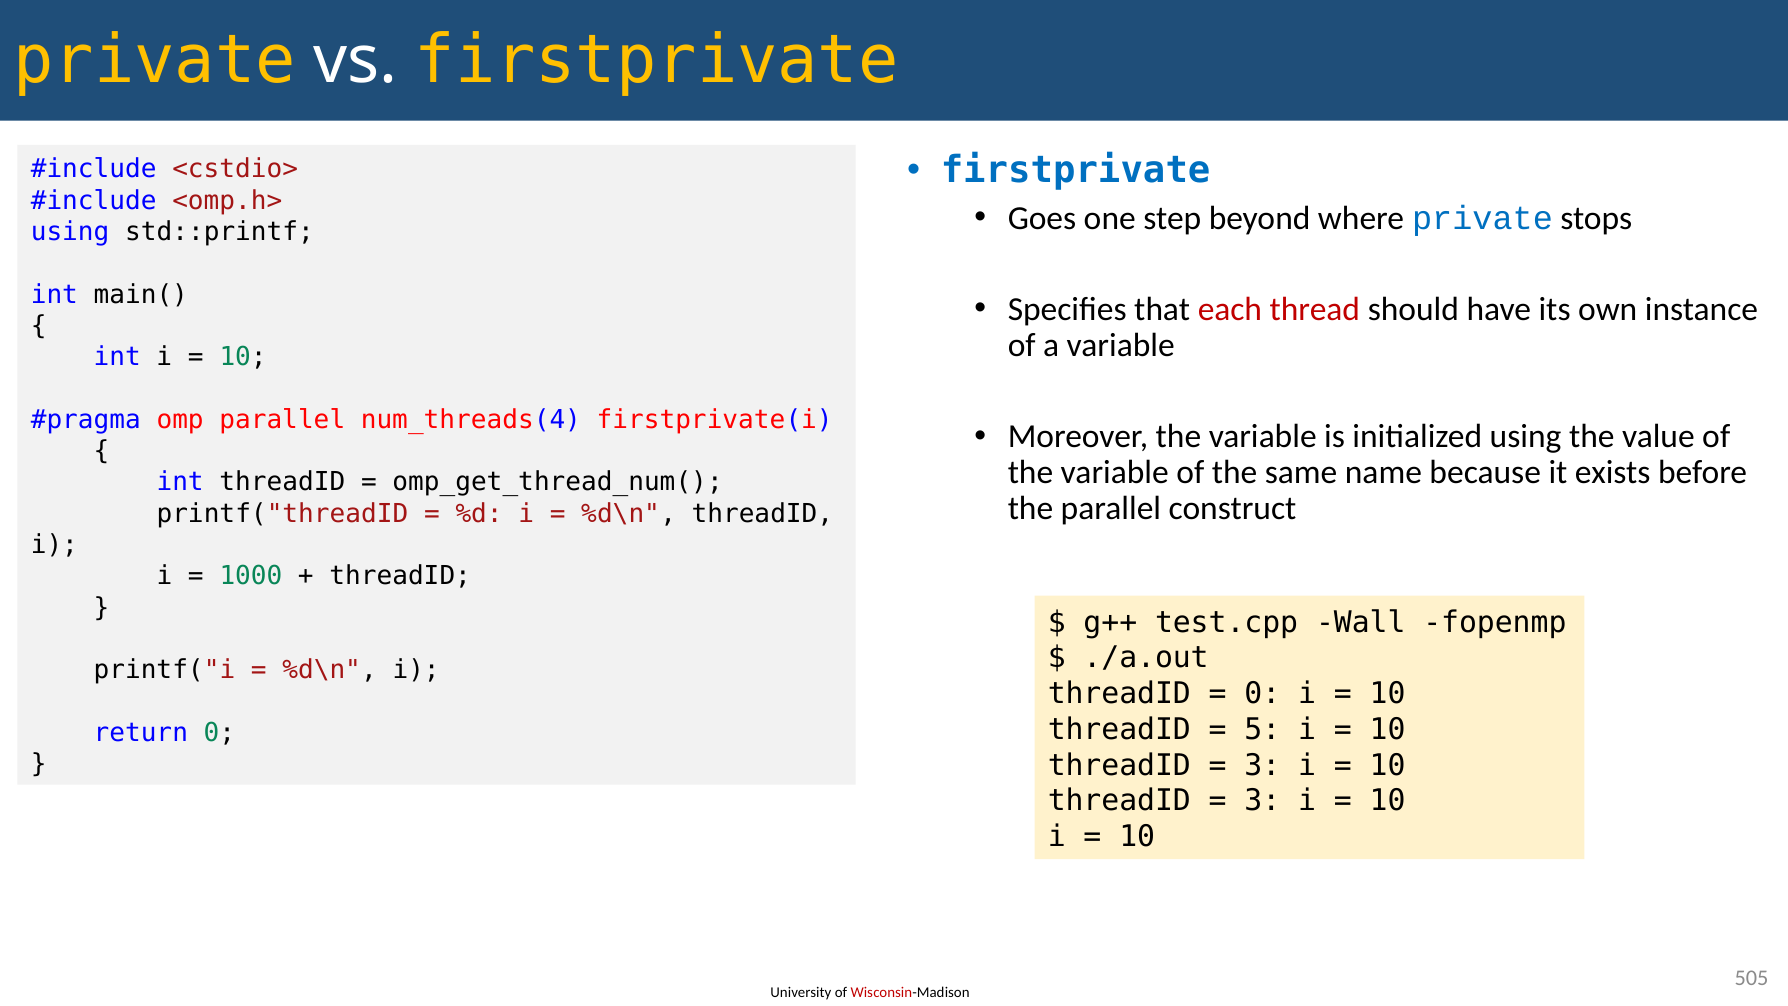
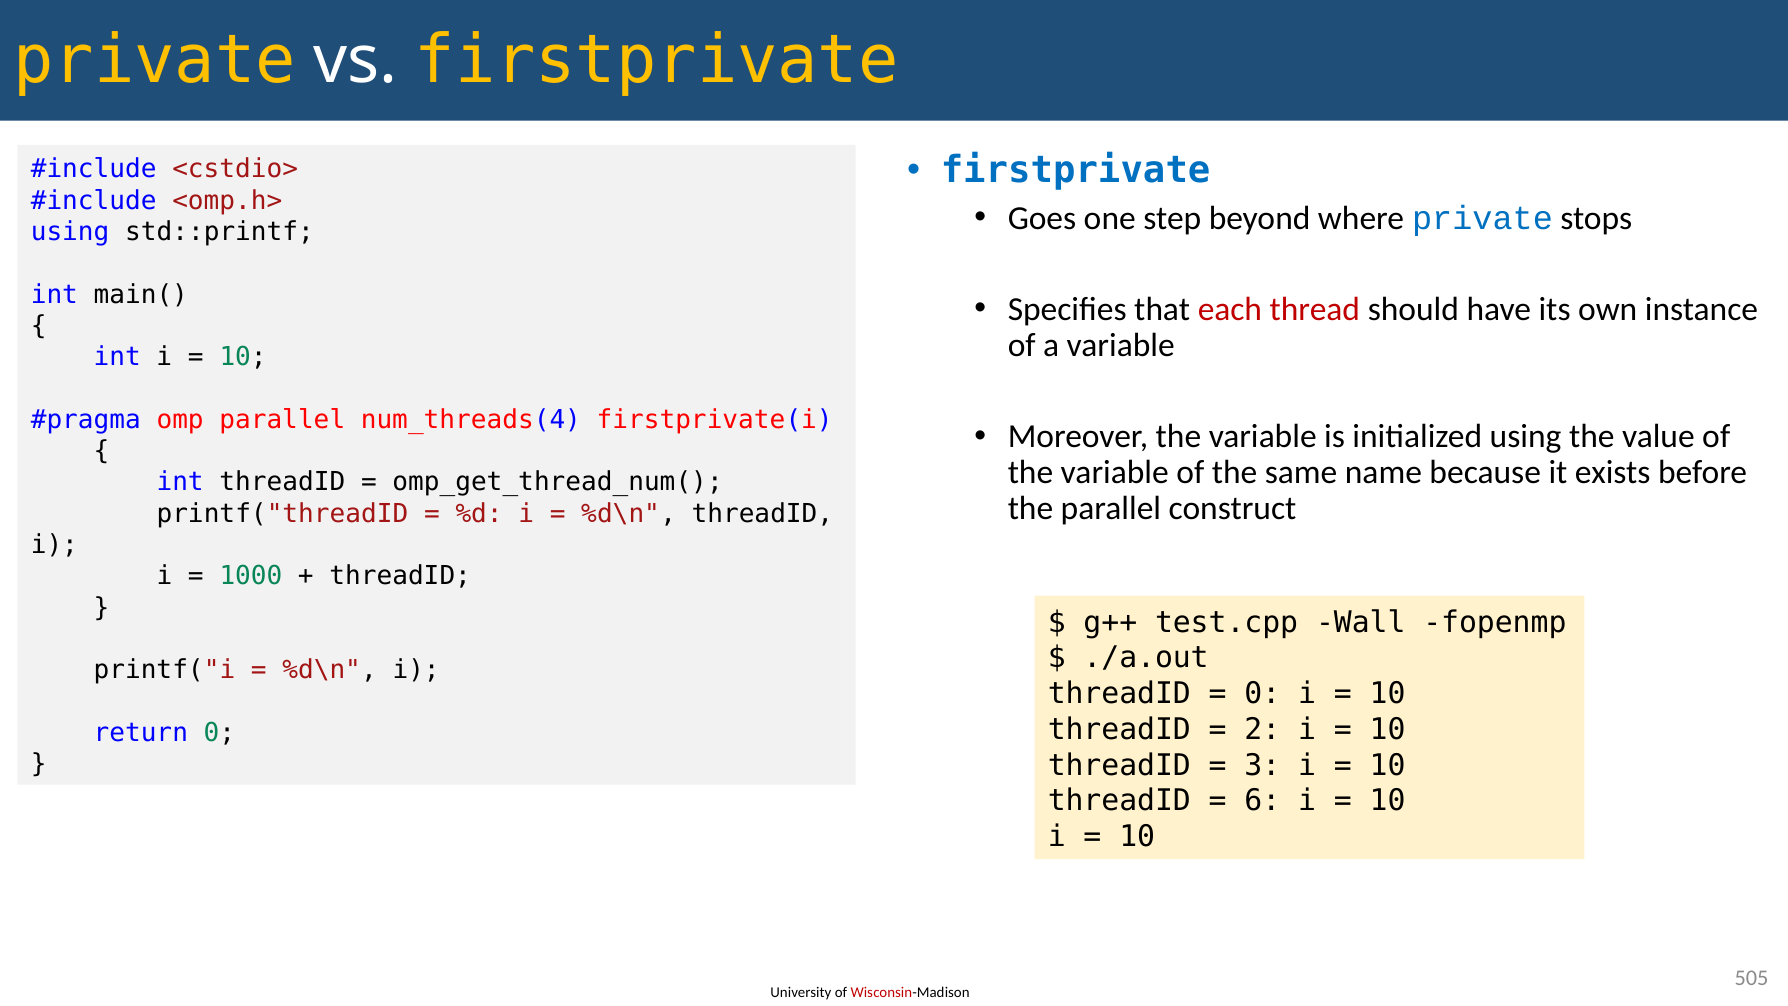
5: 5 -> 2 (1262, 729)
3: 3 -> 6 (1262, 801)
